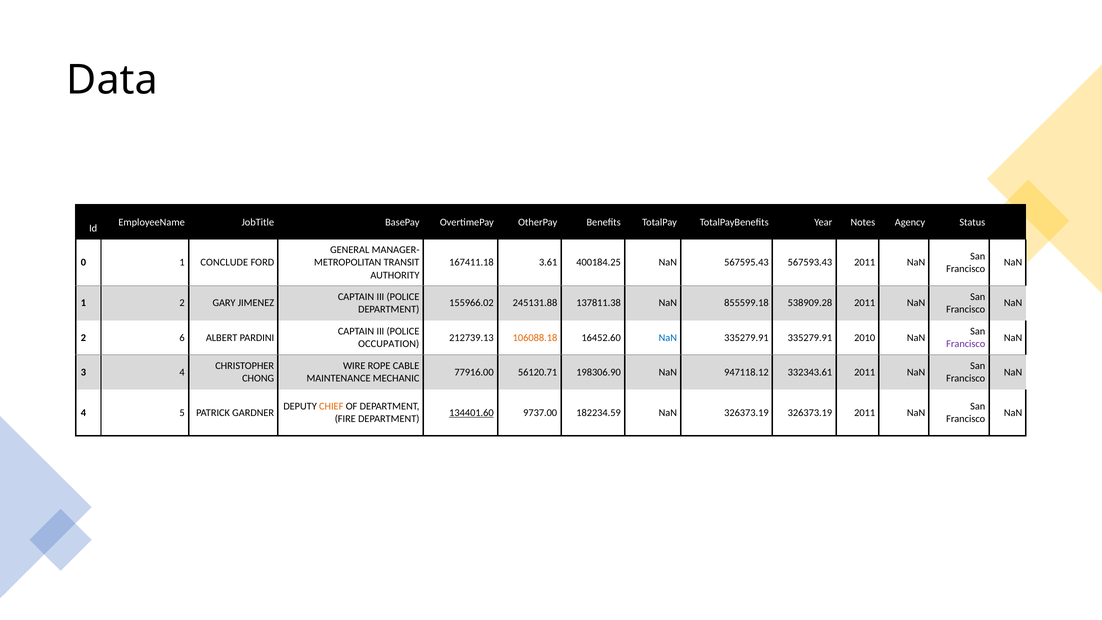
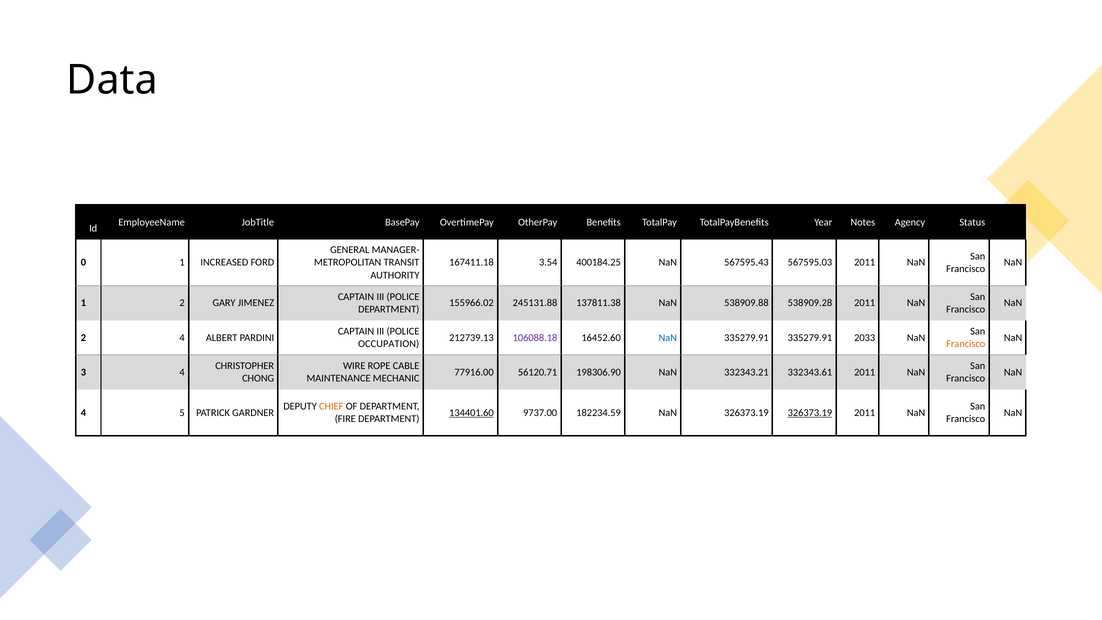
CONCLUDE: CONCLUDE -> INCREASED (224, 263)
3.61: 3.61 -> 3.54 (548, 263)
567593.43: 567593.43 -> 567595.03 (810, 263)
855599.18: 855599.18 -> 538909.88 (746, 303)
2 6: 6 -> 4 (182, 338)
106088.18 colour: orange -> purple (535, 338)
2010: 2010 -> 2033 (865, 338)
Francisco colour: purple -> orange (966, 344)
947118.12: 947118.12 -> 332343.21 (746, 372)
326373.19 underline: none -> present (810, 413)
